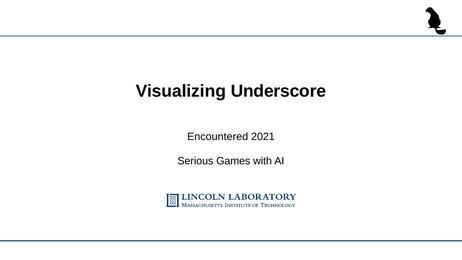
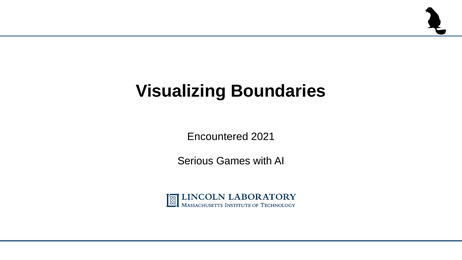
Underscore: Underscore -> Boundaries (278, 91)
